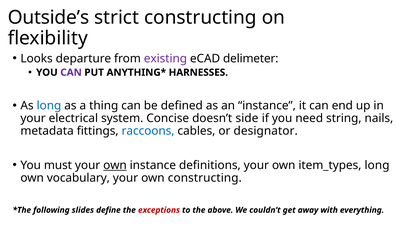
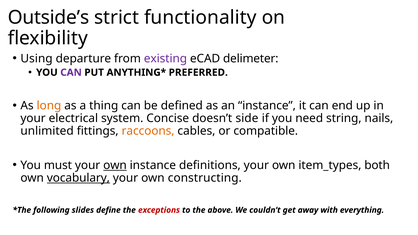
strict constructing: constructing -> functionality (200, 18)
Looks: Looks -> Using (37, 59)
HARNESSES: HARNESSES -> PREFERRED (198, 73)
long colour: blue -> orange (49, 106)
metadata: metadata -> unlimited (47, 131)
raccoons colour: blue -> orange (148, 131)
designator: designator -> compatible (266, 131)
item_types long: long -> both (377, 165)
vocabulary underline: none -> present (78, 178)
